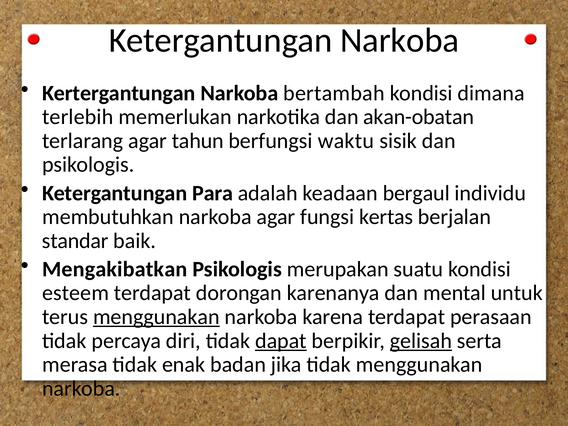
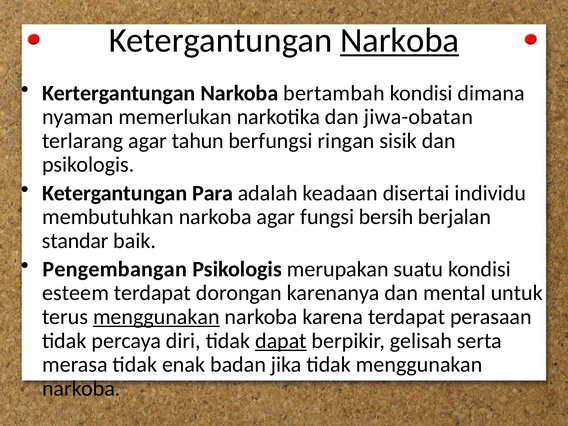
Narkoba underline: none -> present (400, 40)
terlebih: terlebih -> nyaman (78, 117)
akan-obatan: akan-obatan -> jiwa-obatan (418, 117)
waktu: waktu -> ringan (346, 141)
bergaul: bergaul -> disertai (416, 193)
kertas: kertas -> bersih (386, 217)
Mengakibatkan: Mengakibatkan -> Pengembangan (115, 269)
gelisah underline: present -> none (421, 341)
